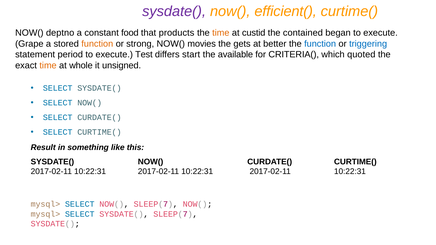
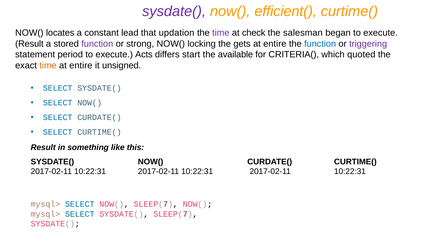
deptno: deptno -> locates (60, 33)
food: food -> lead (130, 33)
products: products -> updation (177, 33)
time colour: orange -> purple (221, 33)
custid: custid -> check (254, 33)
contained: contained -> salesman (303, 33)
Grape: Grape -> Result (29, 44)
function colour: orange -> purple (97, 44)
movies: movies -> locking (202, 44)
better: better -> entire (275, 44)
triggering colour: blue -> purple (368, 44)
Test: Test -> Acts (144, 55)
whole: whole -> entire (81, 66)
